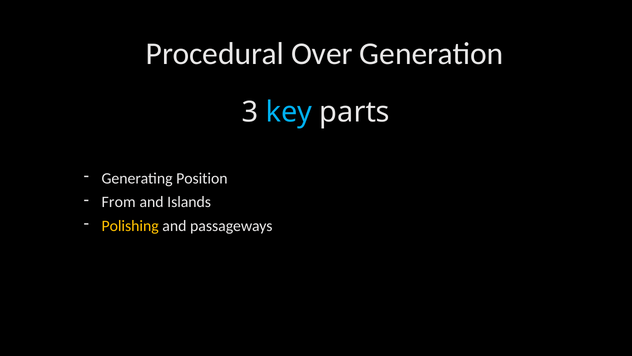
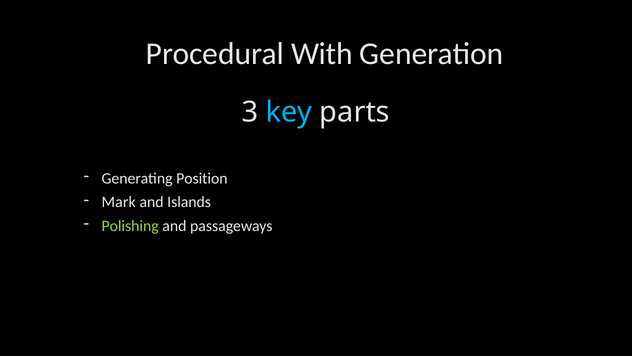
Over: Over -> With (322, 54)
From: From -> Mark (119, 202)
Polishing colour: yellow -> light green (130, 226)
